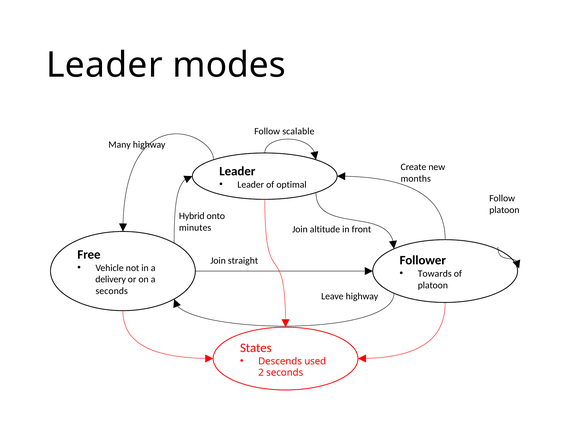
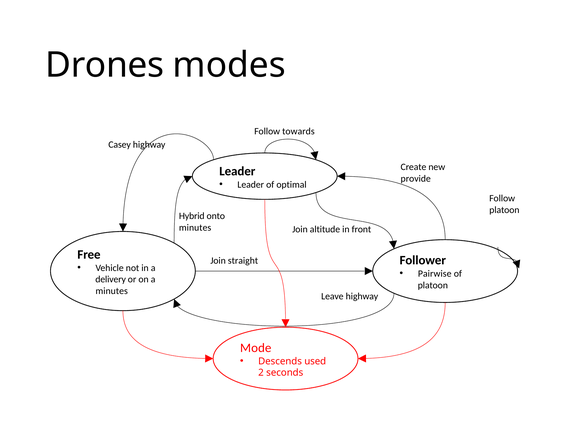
Leader: Leader -> Drones (105, 65)
scalable: scalable -> towards (298, 131)
Many: Many -> Casey (120, 145)
months: months -> provide (416, 179)
Towards: Towards -> Pairwise (435, 274)
seconds: seconds -> minutes (112, 291)
States: States -> Mode (256, 348)
